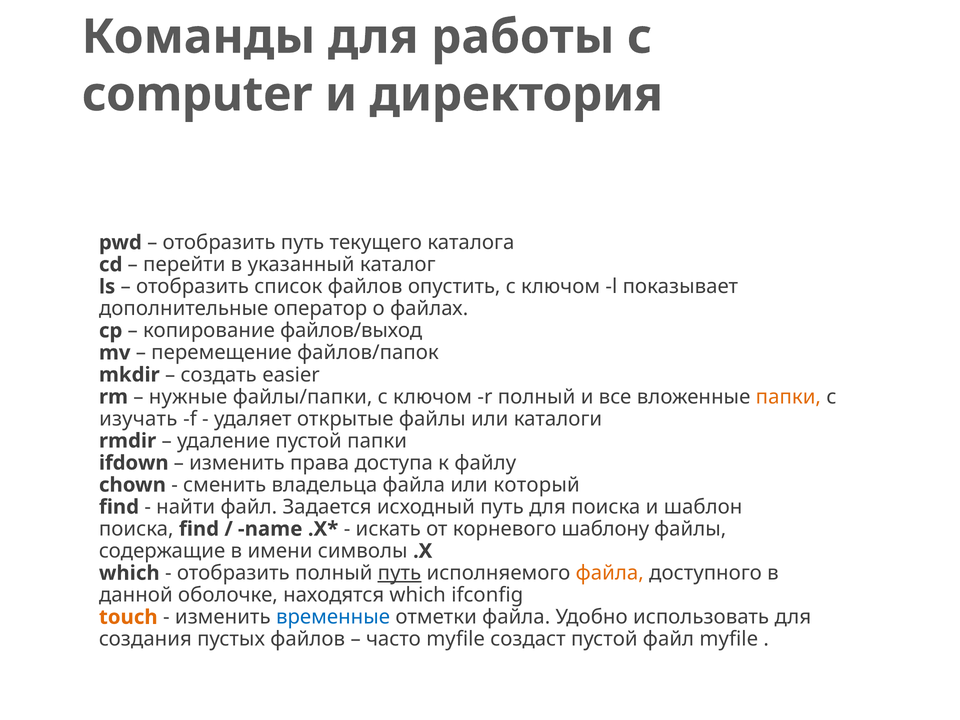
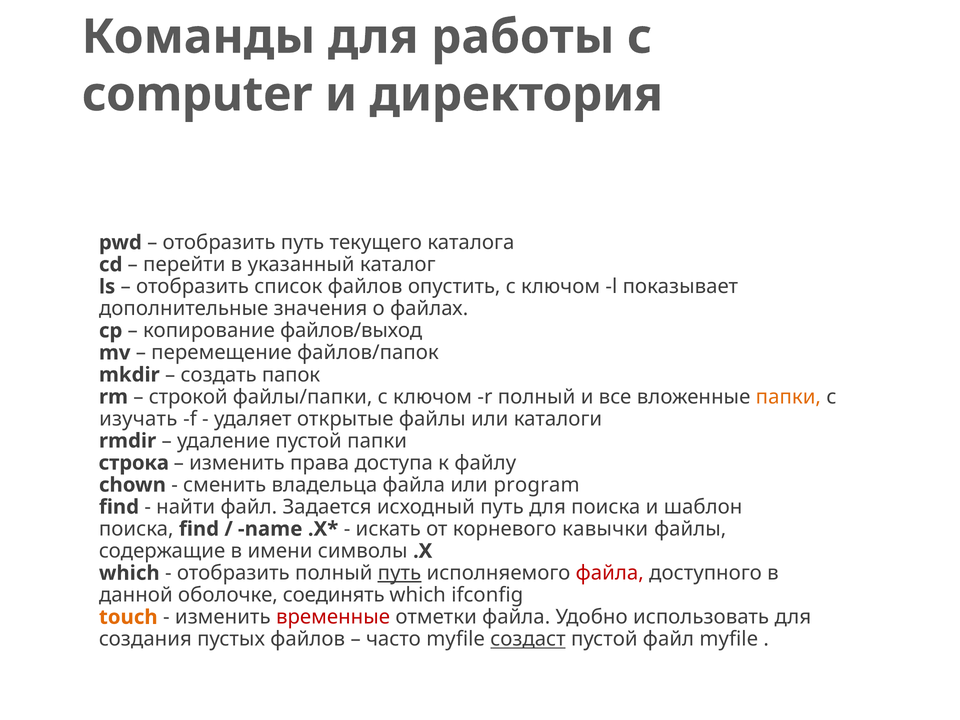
оператор: оператор -> значения (320, 309)
easier: easier -> папок (291, 375)
нужные: нужные -> строкой (188, 397)
ifdown: ifdown -> строка (134, 463)
который: который -> program (537, 485)
шаблону: шаблону -> кавычки (605, 529)
файла colour: orange -> red (610, 573)
находятся: находятся -> соединять (334, 595)
временные colour: blue -> red (333, 617)
создаст underline: none -> present (528, 639)
